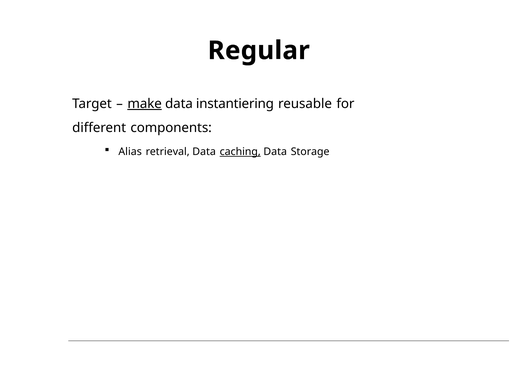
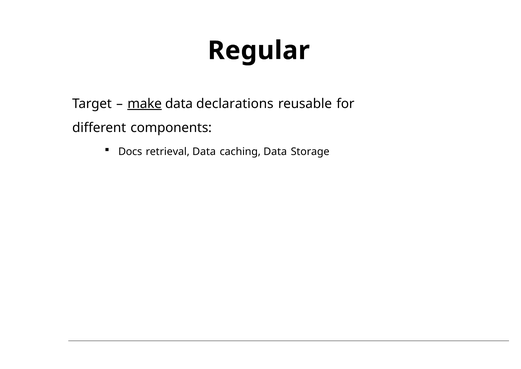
instantiering: instantiering -> declarations (235, 104)
Alias: Alias -> Docs (130, 152)
caching underline: present -> none (240, 152)
